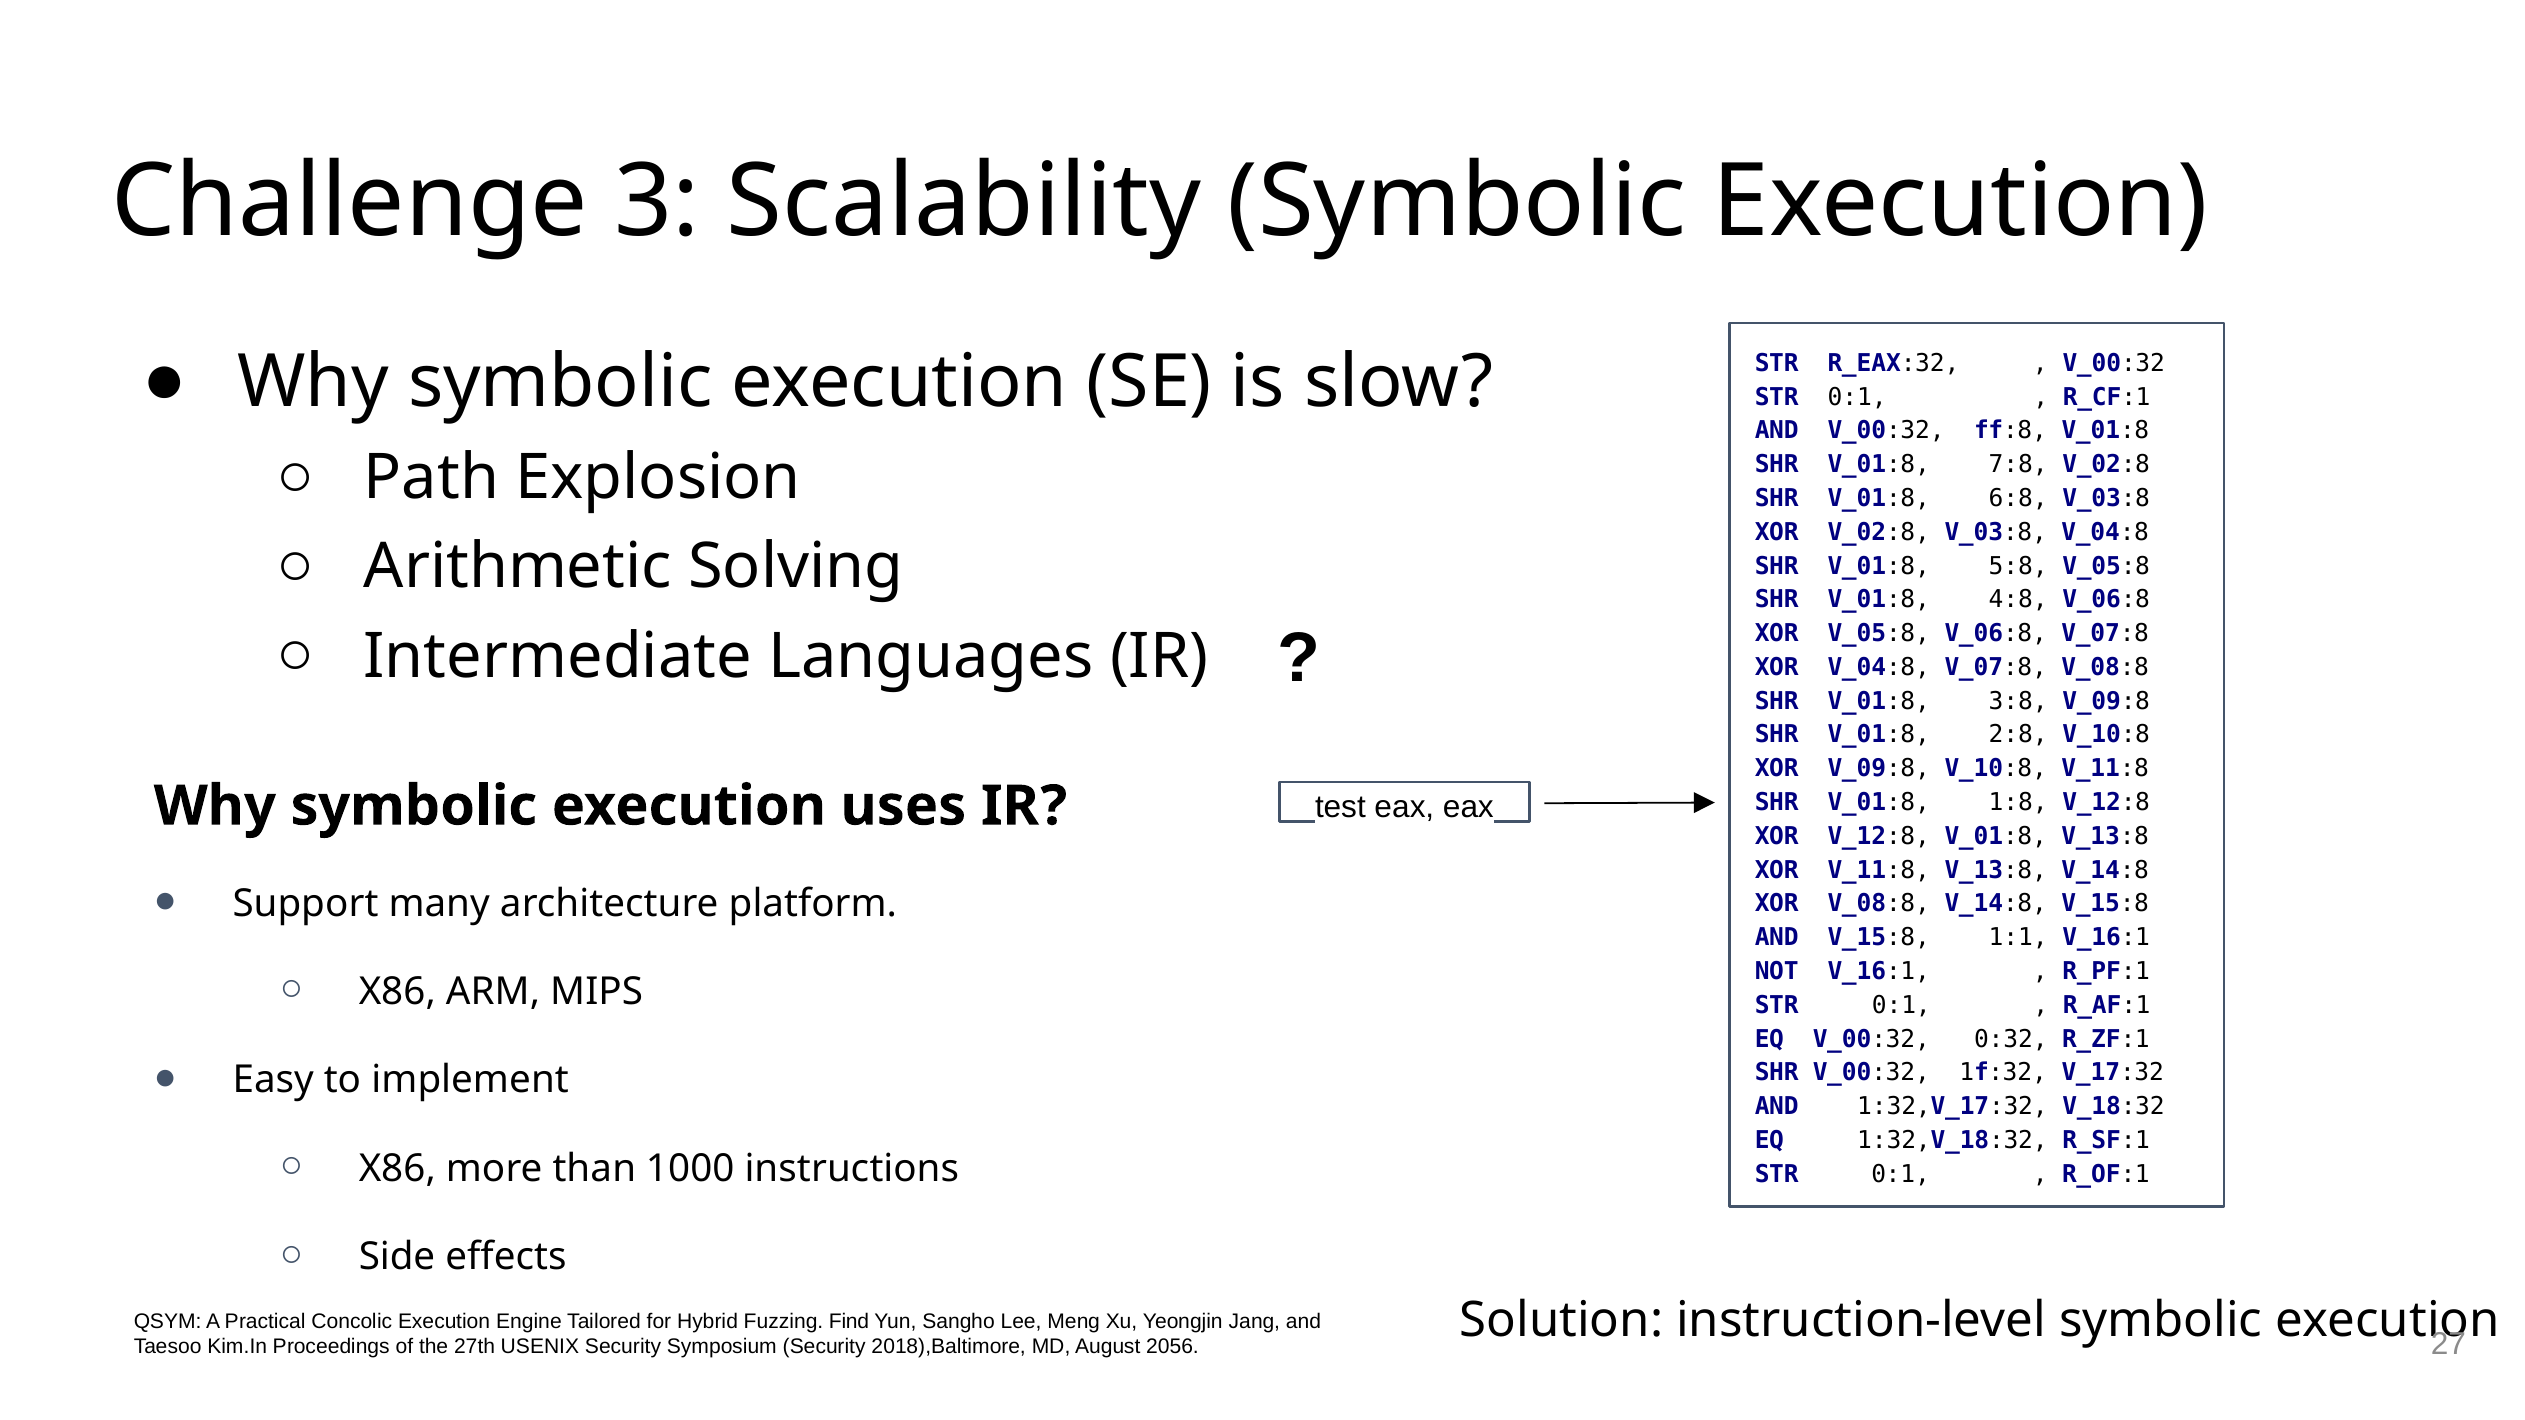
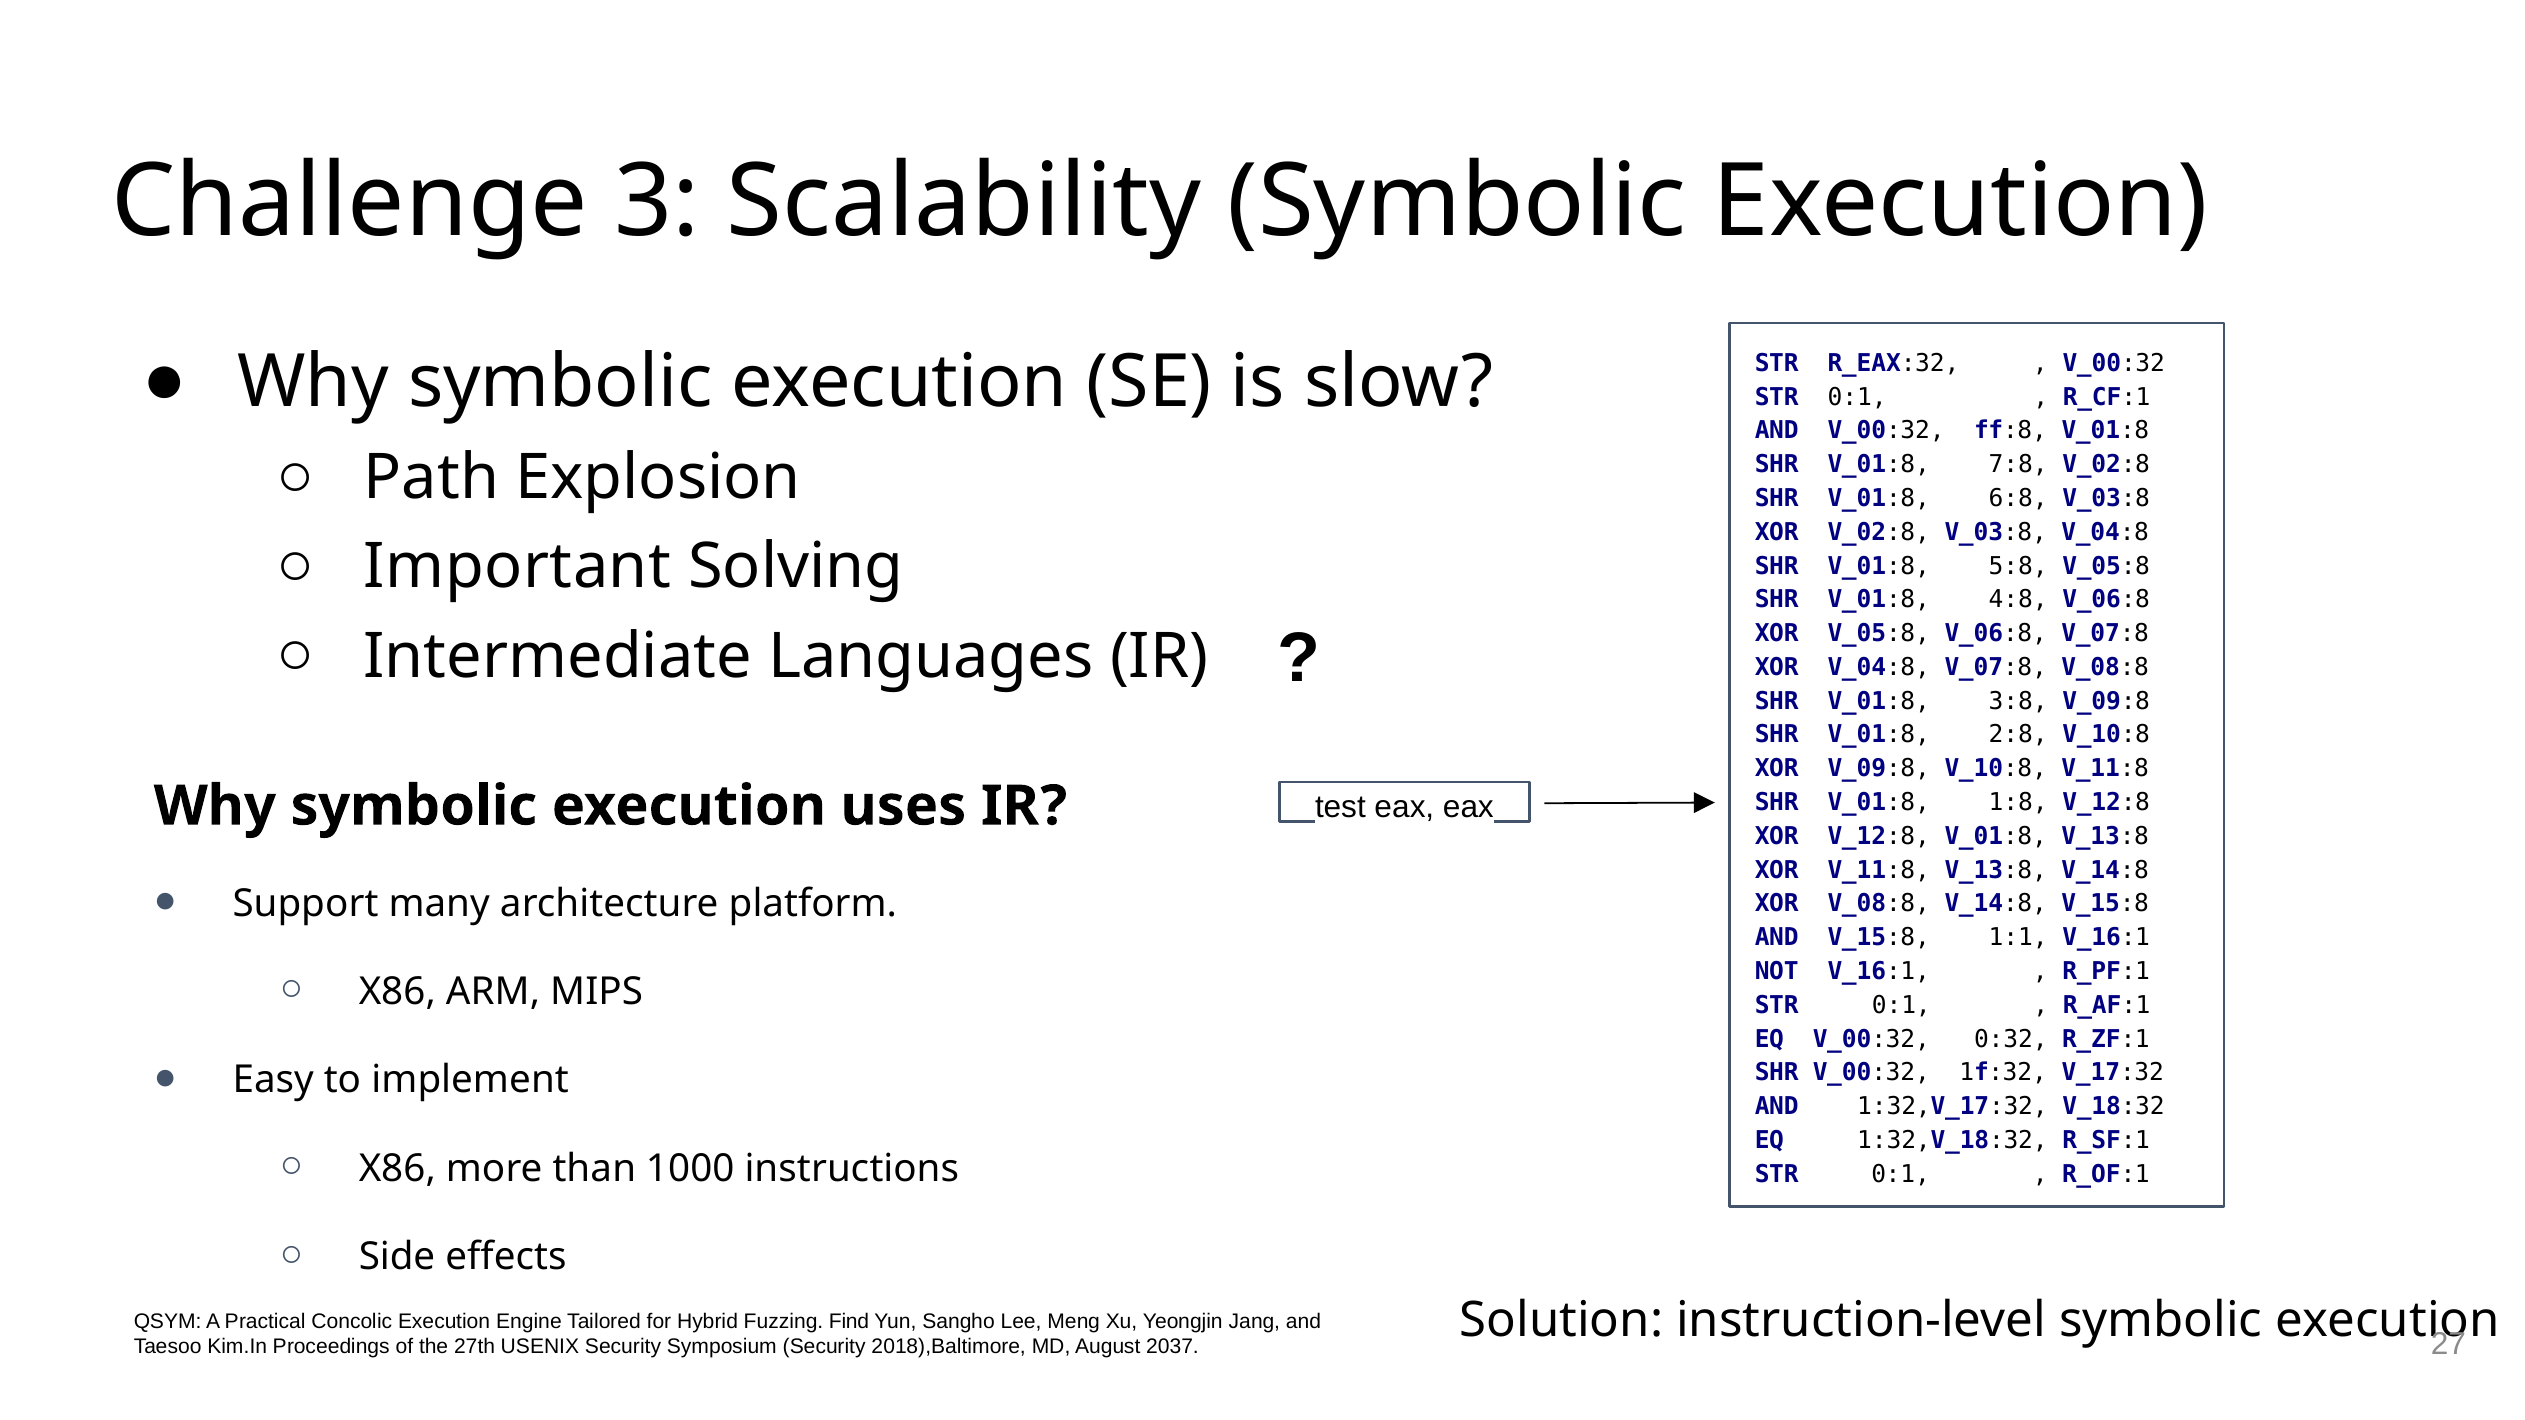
Arithmetic: Arithmetic -> Important (518, 567)
2056: 2056 -> 2037 (1173, 1347)
